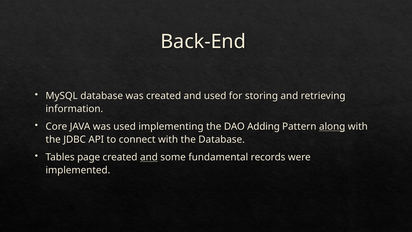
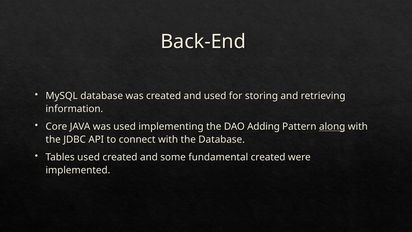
Tables page: page -> used (89, 157)
and underline: present -> none (149, 157)
fundamental records: records -> created (268, 157)
